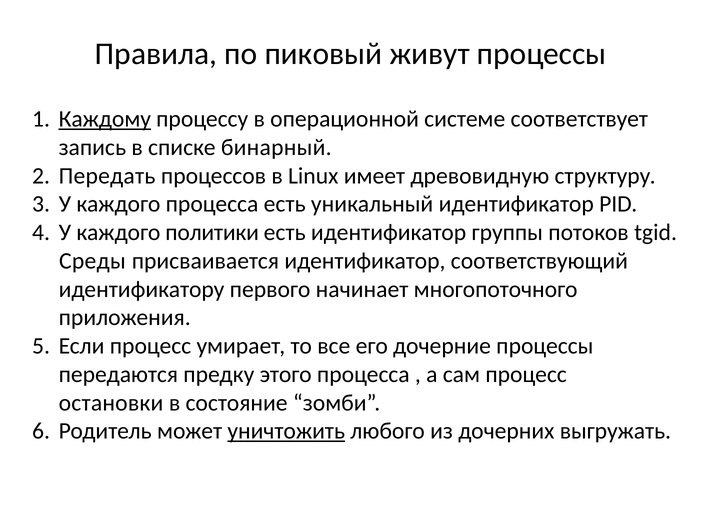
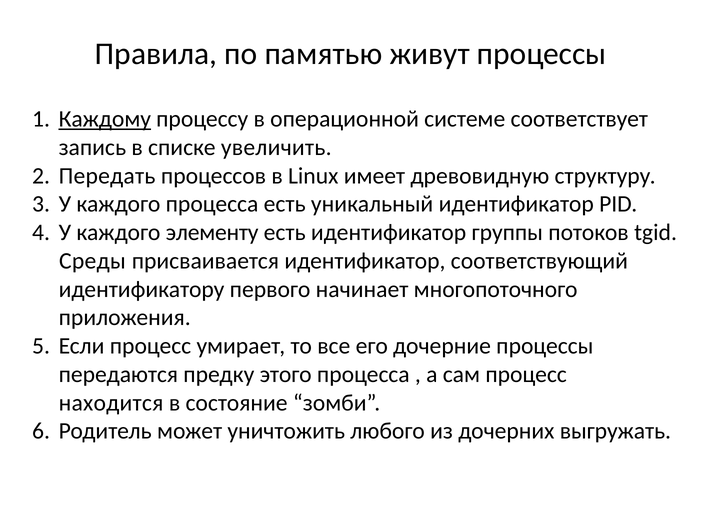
пиковый: пиковый -> памятью (323, 54)
бинарный: бинарный -> увеличить (276, 147)
политики: политики -> элементу (212, 232)
остановки: остановки -> находится (111, 403)
уничтожить underline: present -> none (286, 431)
